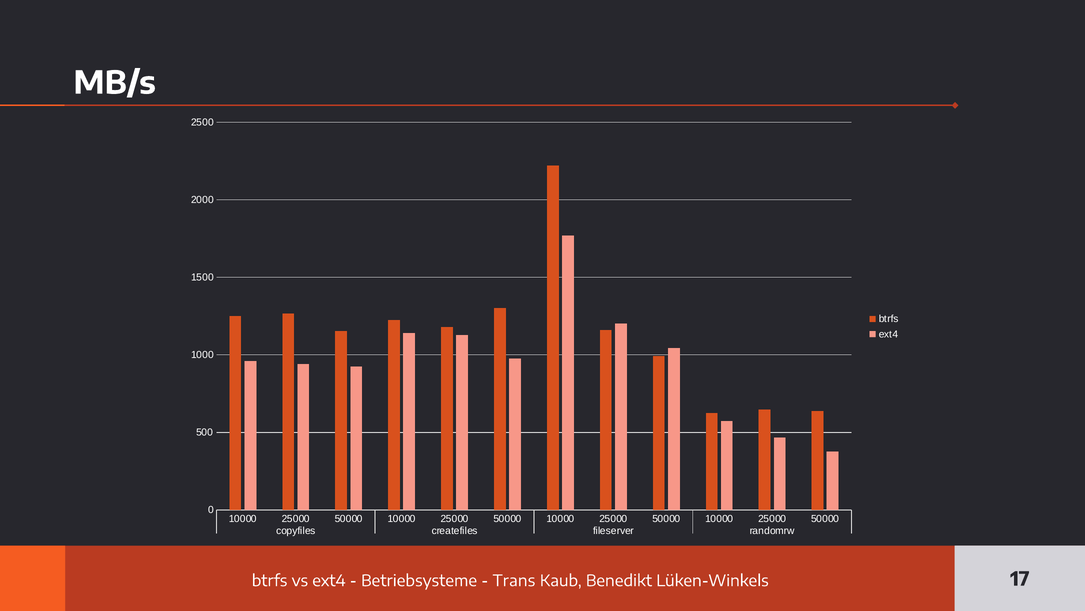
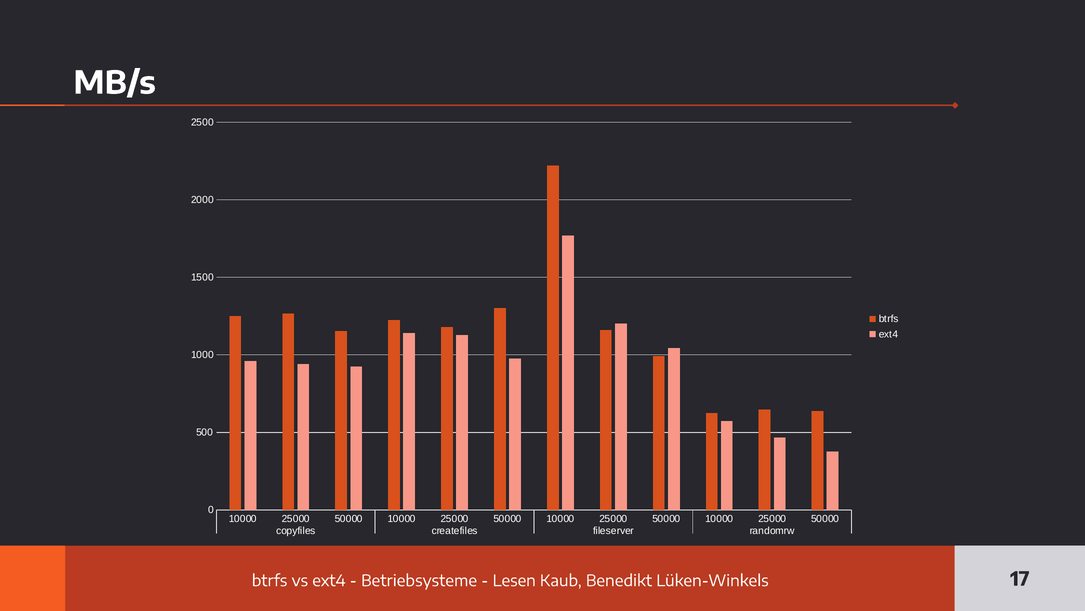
Trans: Trans -> Lesen (514, 580)
